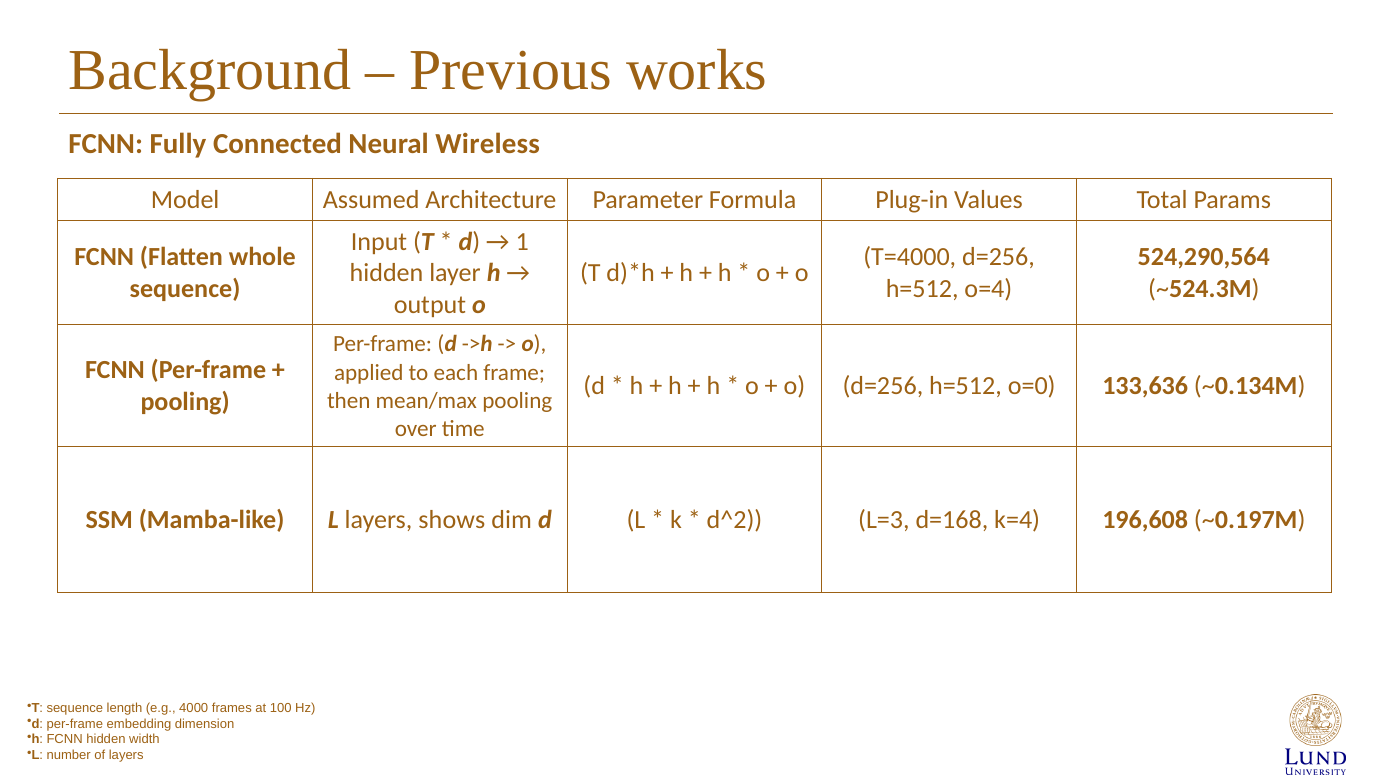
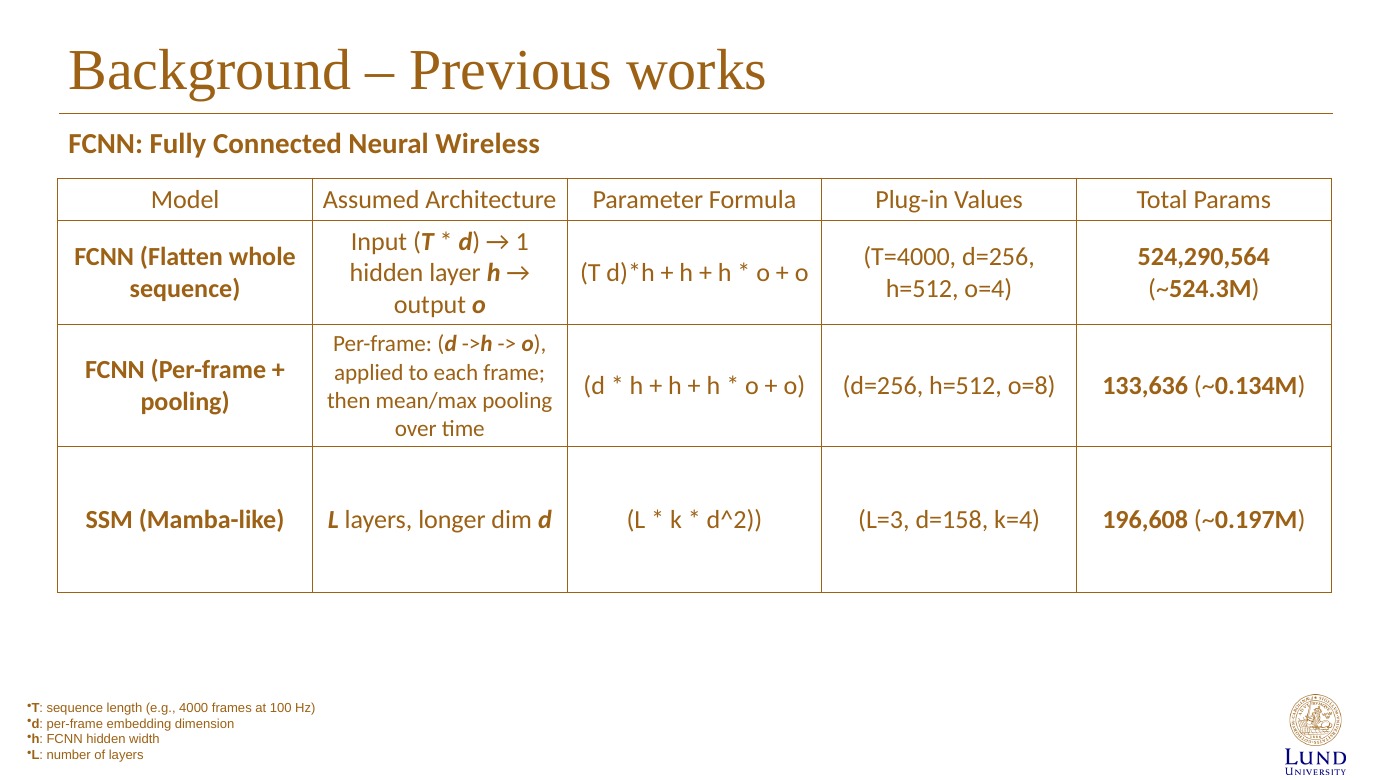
o=0: o=0 -> o=8 (1032, 386)
shows: shows -> longer (452, 520)
d=168: d=168 -> d=158 (952, 520)
